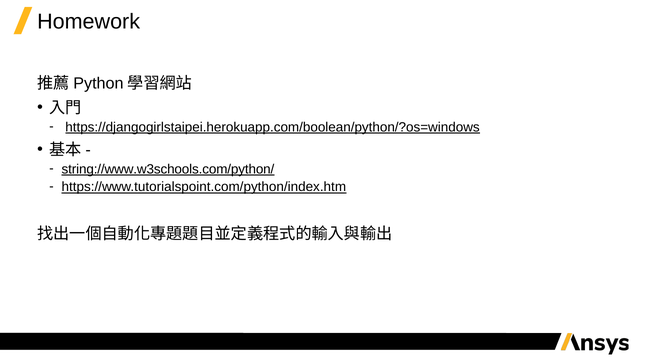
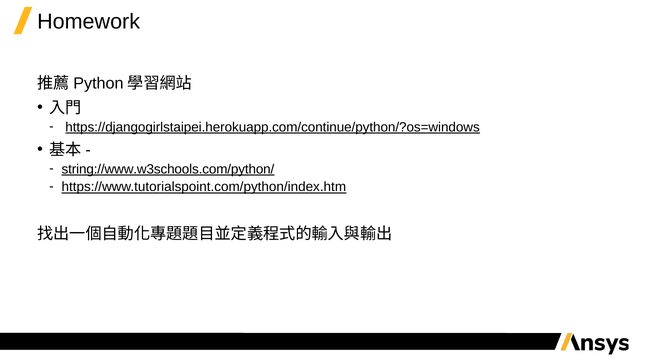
https://djangogirlstaipei.herokuapp.com/boolean/python/?os=windows: https://djangogirlstaipei.herokuapp.com/boolean/python/?os=windows -> https://djangogirlstaipei.herokuapp.com/continue/python/?os=windows (273, 127)
